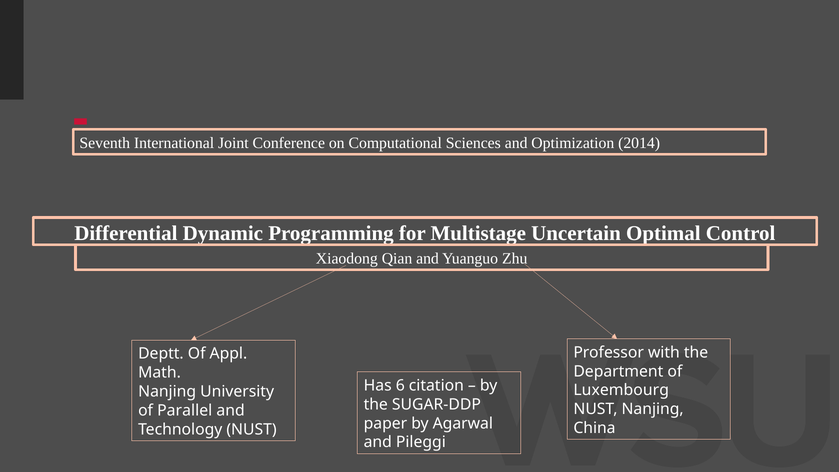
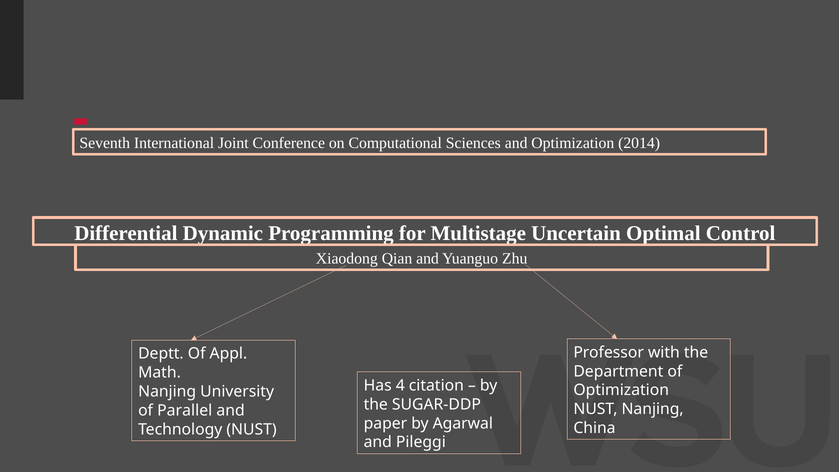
6: 6 -> 4 (400, 386)
Luxembourg: Luxembourg -> Optimization (621, 390)
